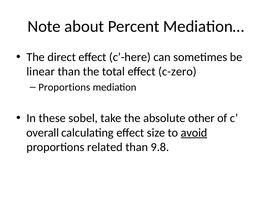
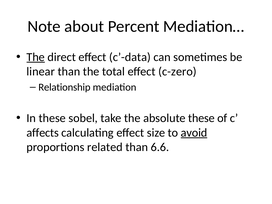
The underline: none -> present (36, 57)
c’-here: c’-here -> c’-data (130, 57)
Proportions: Proportions -> Relationship (64, 87)
absolute other: other -> these (201, 118)
overall: overall -> affects (43, 133)
9.8: 9.8 -> 6.6 (160, 147)
